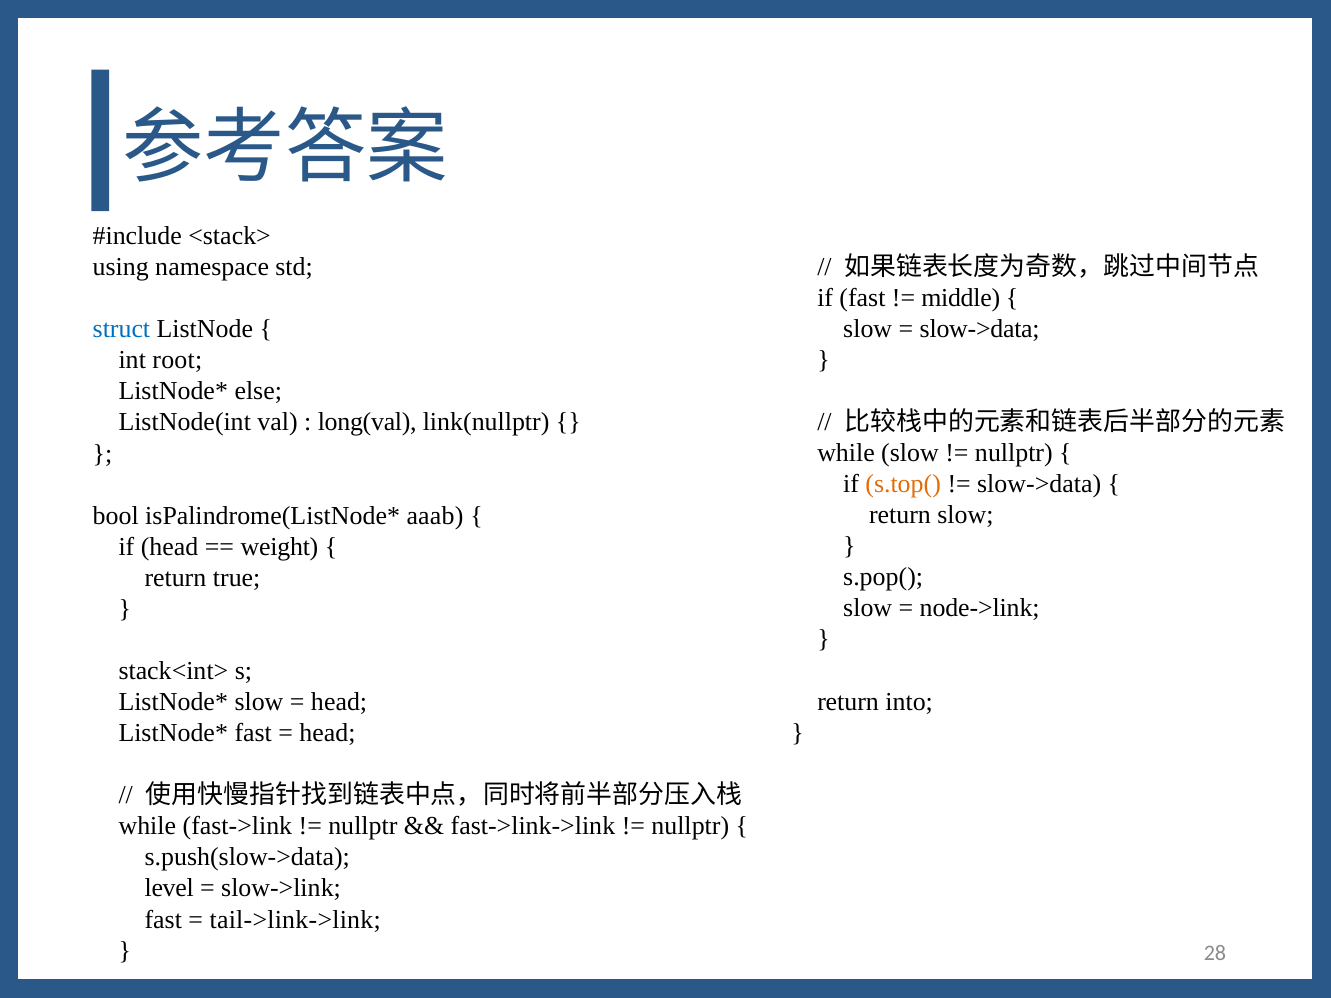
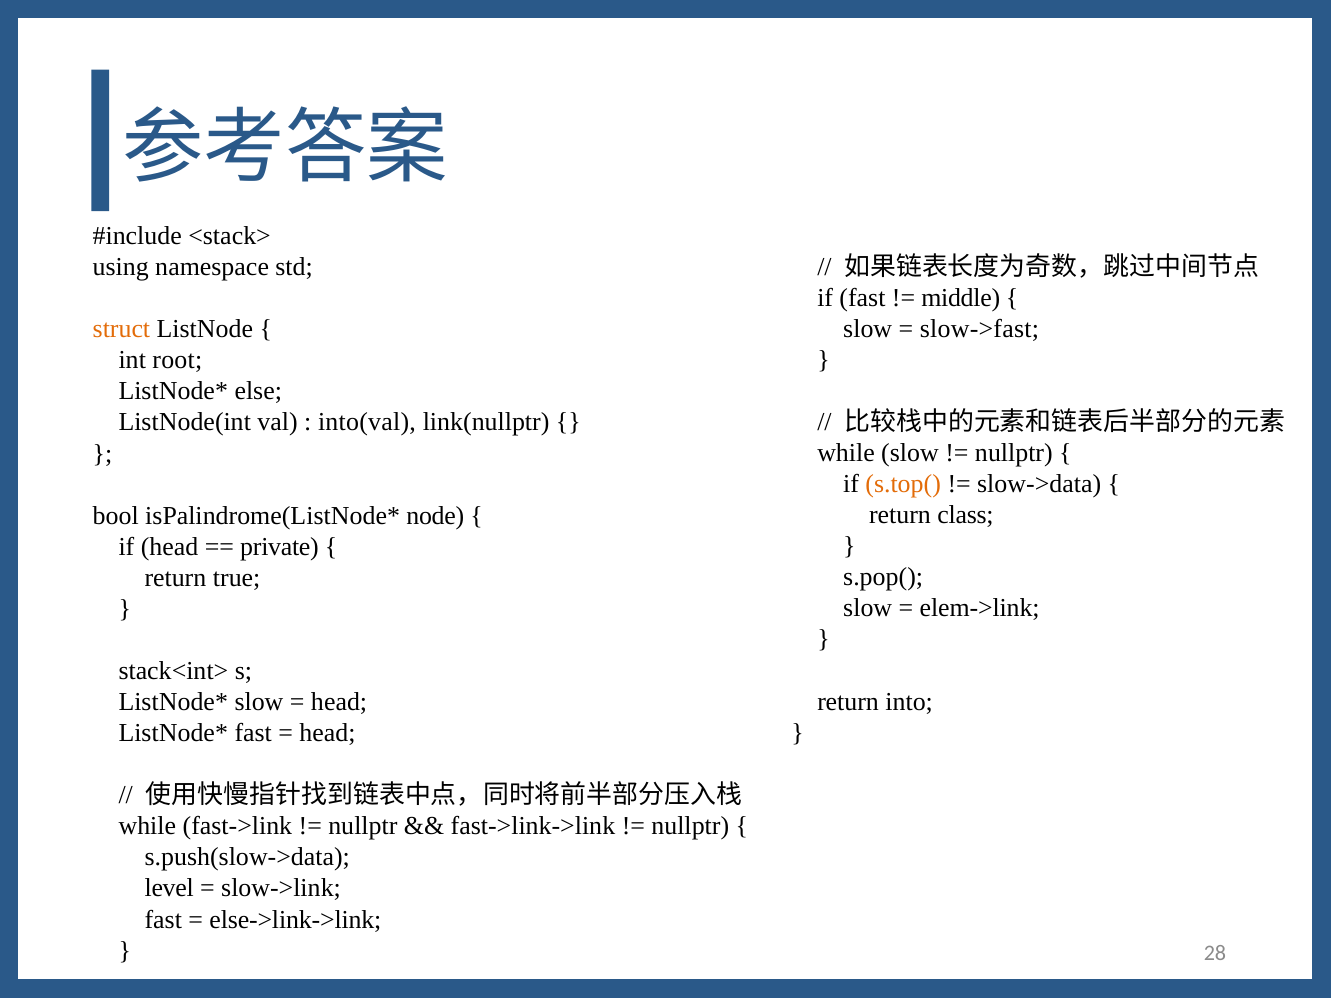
slow->data: slow->data -> slow->fast (979, 329)
struct colour: blue -> orange (121, 329)
long(val: long(val -> into(val (367, 423)
return slow: slow -> class (966, 515)
aaab: aaab -> node (435, 516)
weight: weight -> private (280, 547)
node->link: node->link -> elem->link (980, 608)
tail->link->link: tail->link->link -> else->link->link (295, 920)
